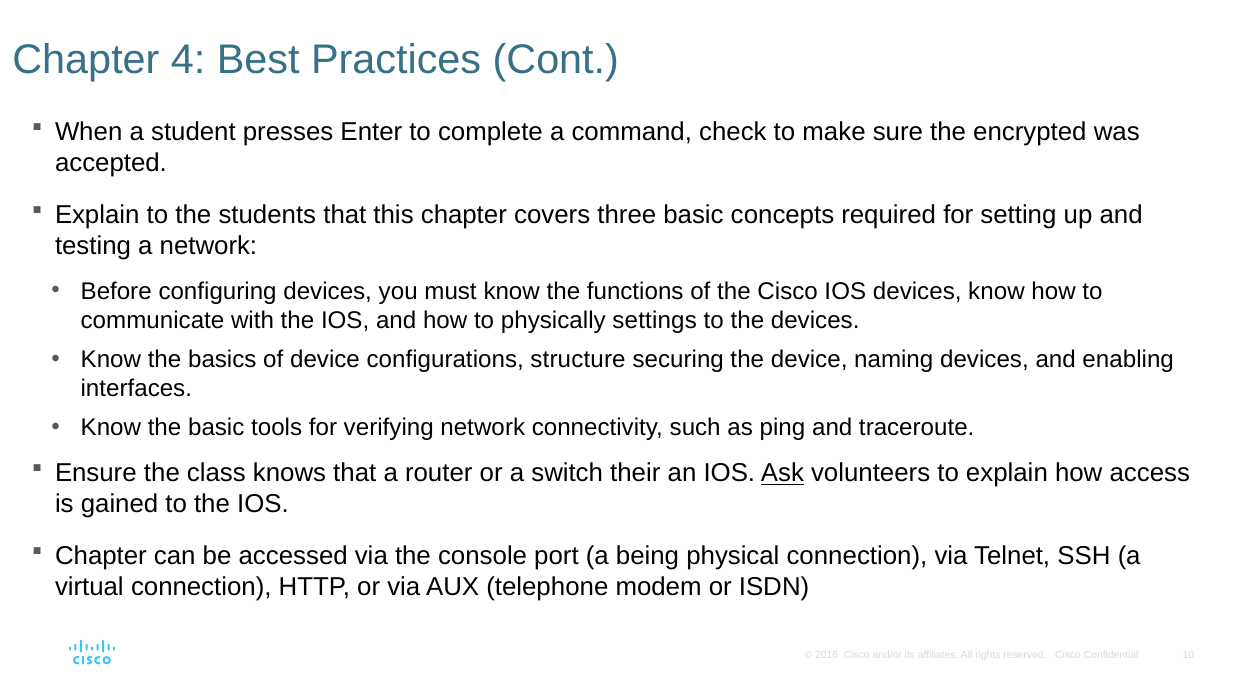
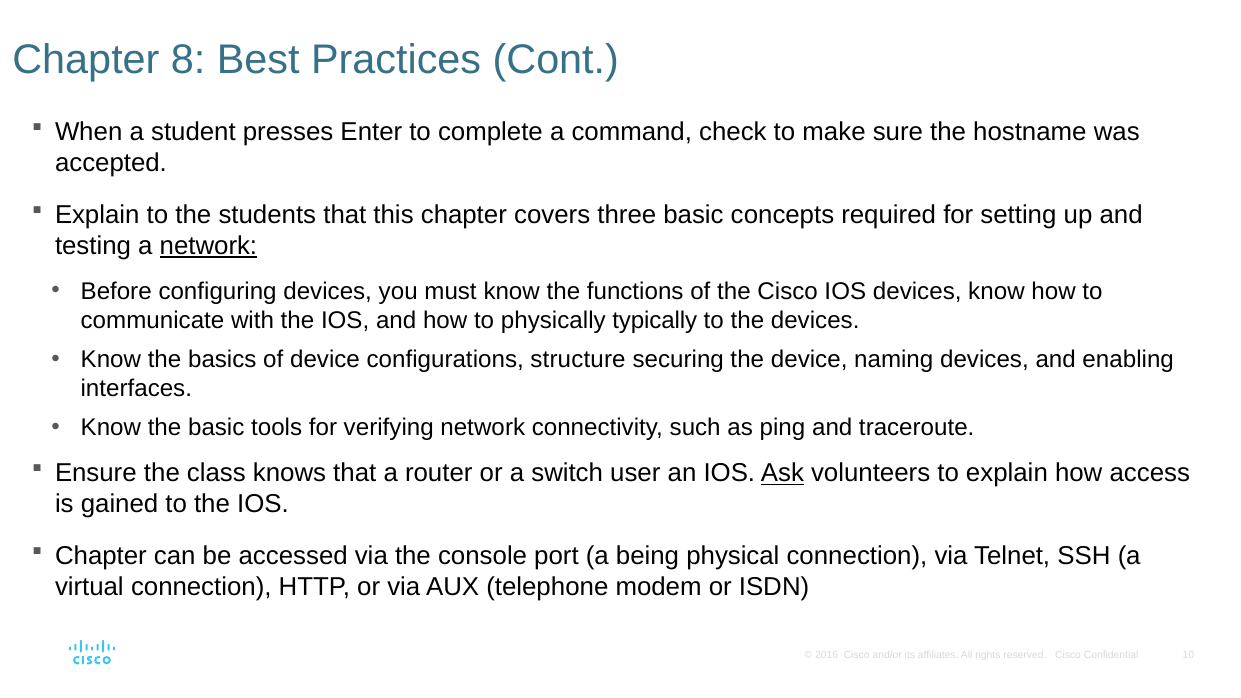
4: 4 -> 8 (188, 60)
encrypted: encrypted -> hostname (1030, 132)
network underline: none -> present (208, 246)
settings: settings -> typically (655, 320)
their: their -> user (635, 473)
